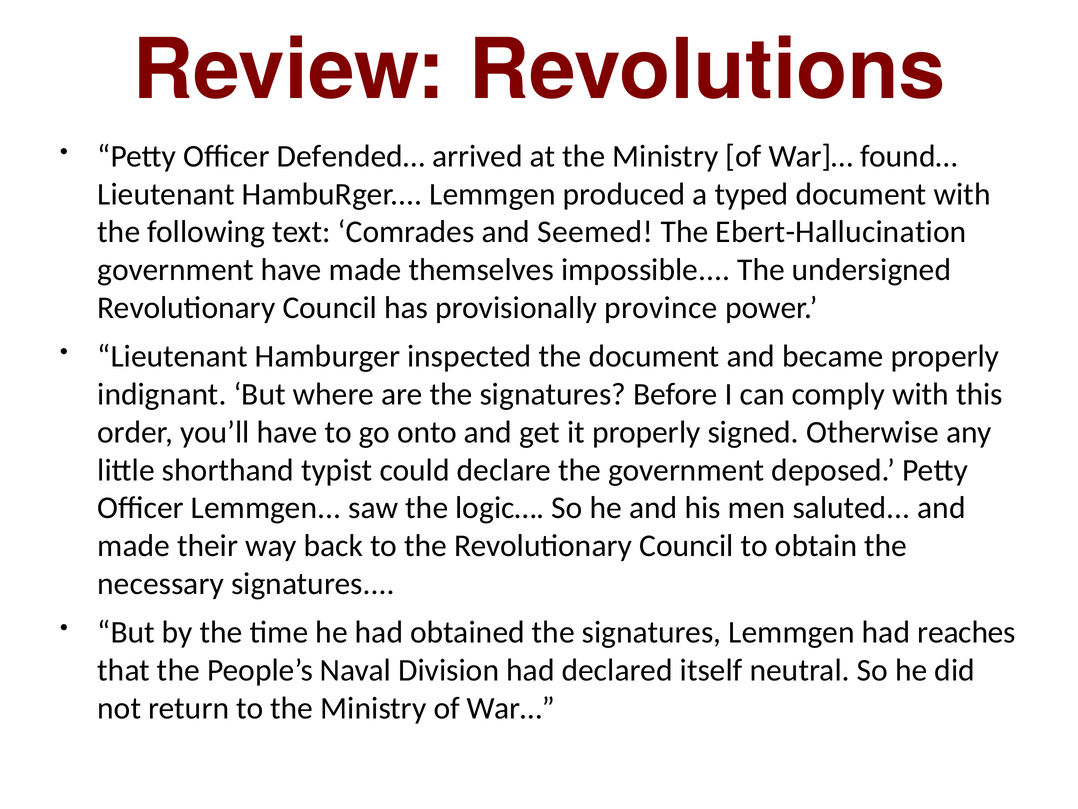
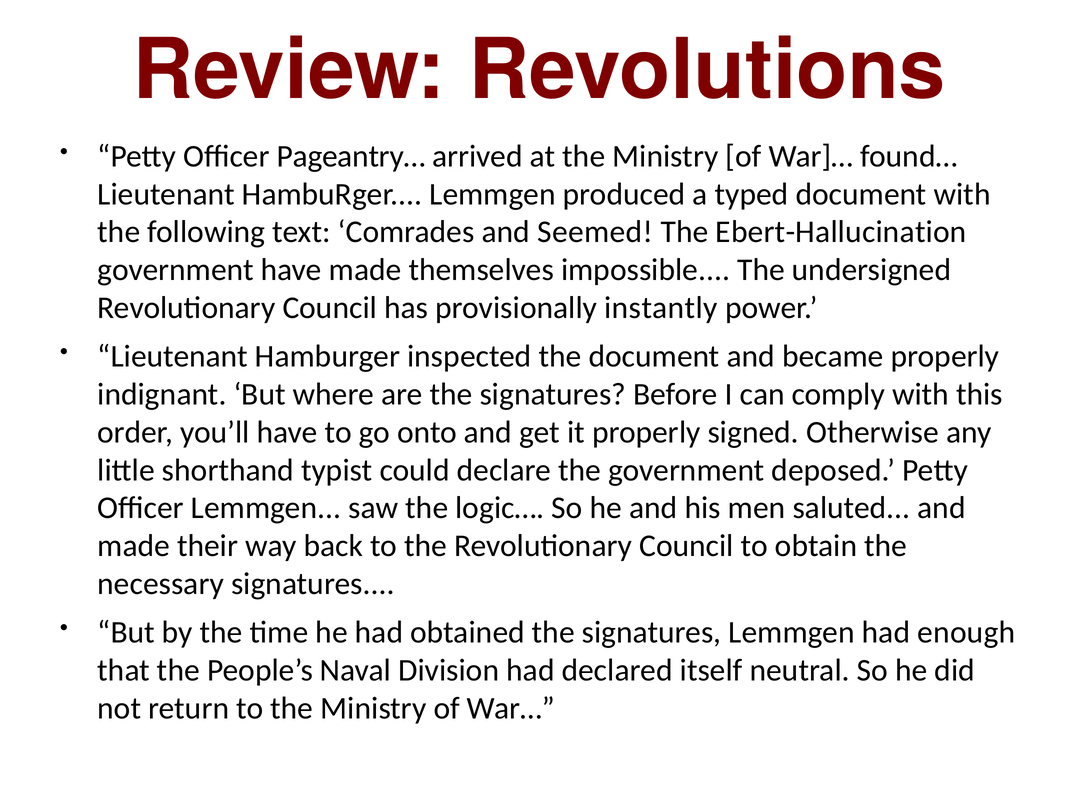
Defended…: Defended… -> Pageantry… (351, 156)
province: province -> instantly (661, 308)
reaches: reaches -> enough (966, 632)
